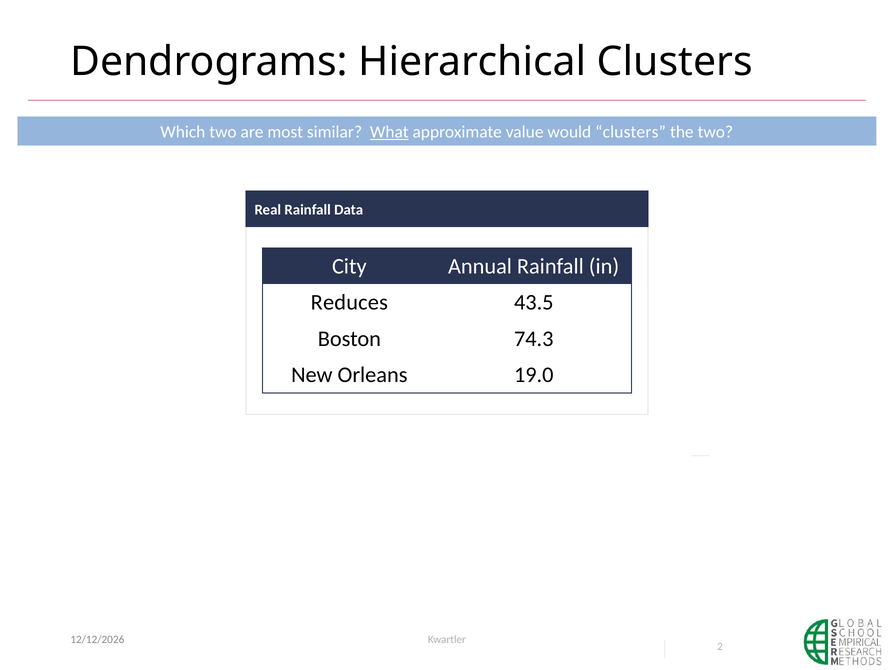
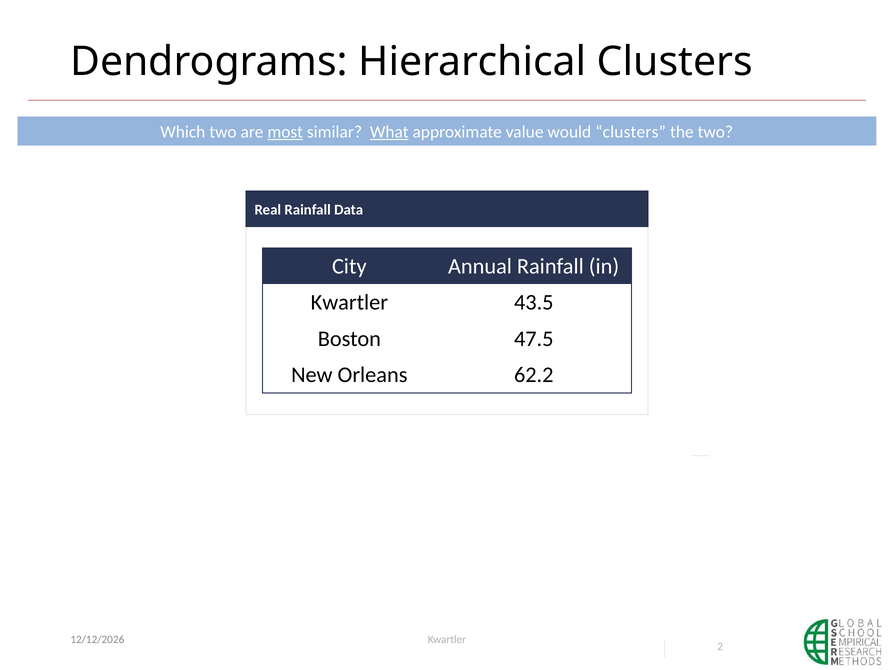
most underline: none -> present (285, 132)
Reduces: Reduces -> Kwartler (349, 303)
74.3: 74.3 -> 47.5 (534, 339)
19.0: 19.0 -> 62.2 (534, 375)
